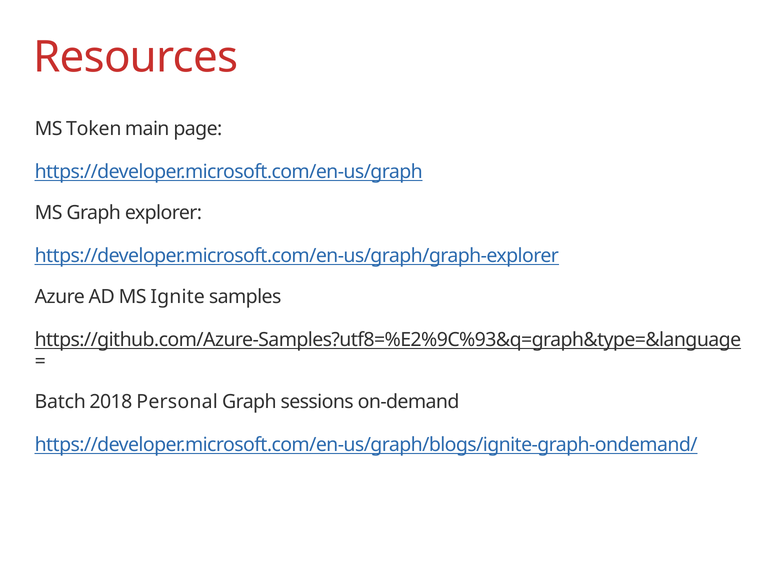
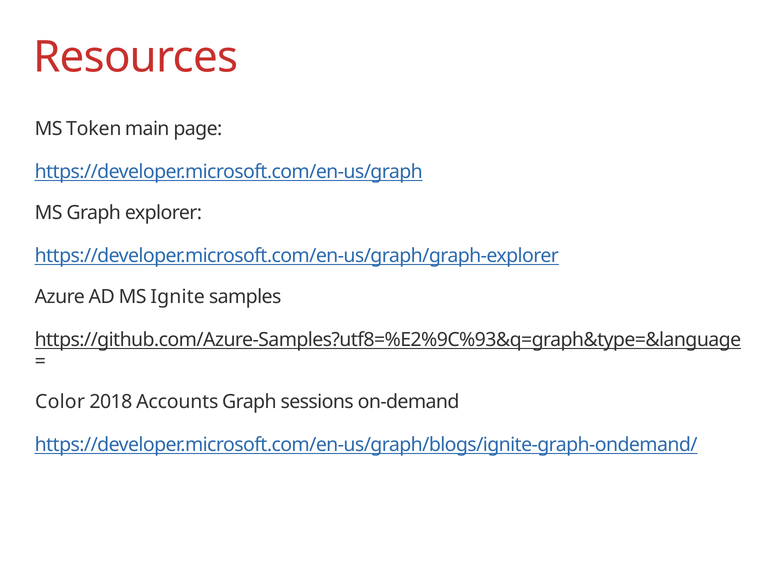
Batch: Batch -> Color (60, 402)
Personal: Personal -> Accounts (177, 402)
